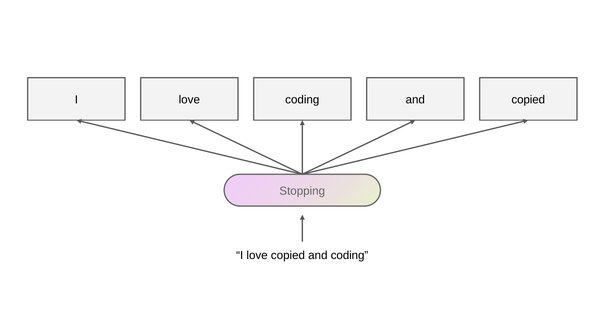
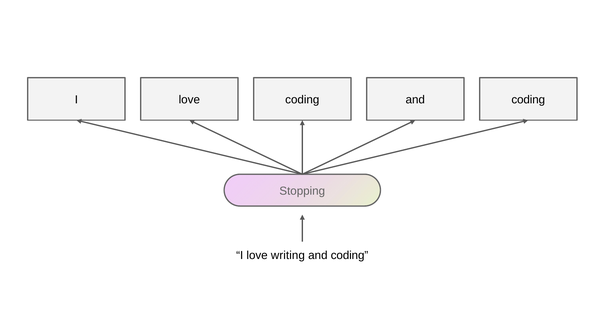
coding and copied: copied -> coding (528, 100)
love copied: copied -> writing (288, 255)
